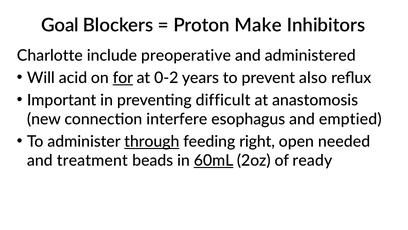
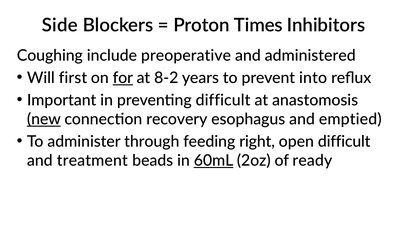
Goal: Goal -> Side (60, 25)
Make: Make -> Times (258, 25)
Charlotte: Charlotte -> Coughing (50, 56)
acid: acid -> first (73, 78)
0-2: 0-2 -> 8-2 (166, 78)
also: also -> into (313, 78)
new underline: none -> present (44, 119)
interfere: interfere -> recovery (177, 119)
through underline: present -> none (152, 141)
open needed: needed -> difficult (344, 141)
